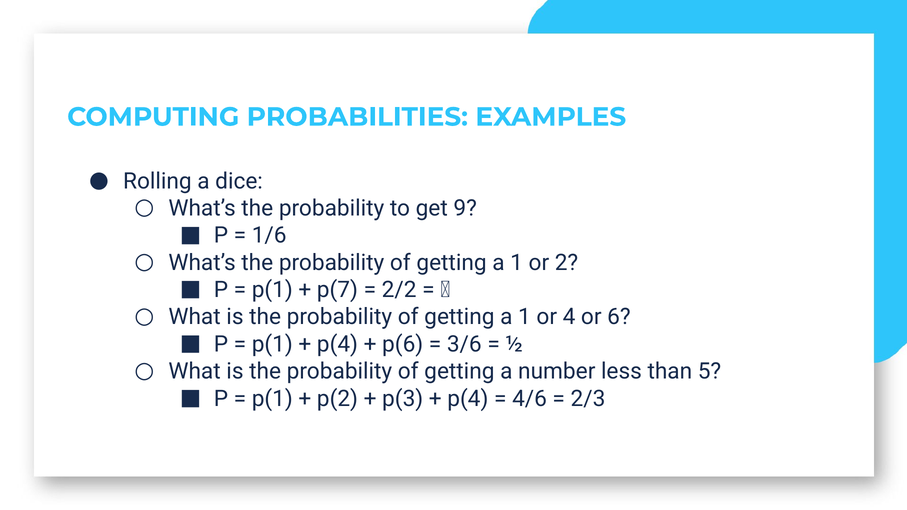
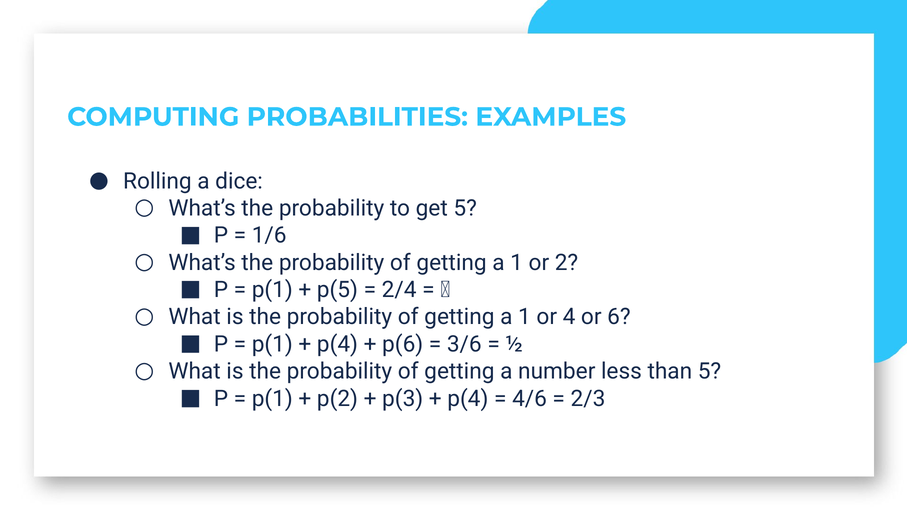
get 9: 9 -> 5 (465, 208)
p(7: p(7 -> p(5 (337, 290)
2/2: 2/2 -> 2/4 (399, 290)
